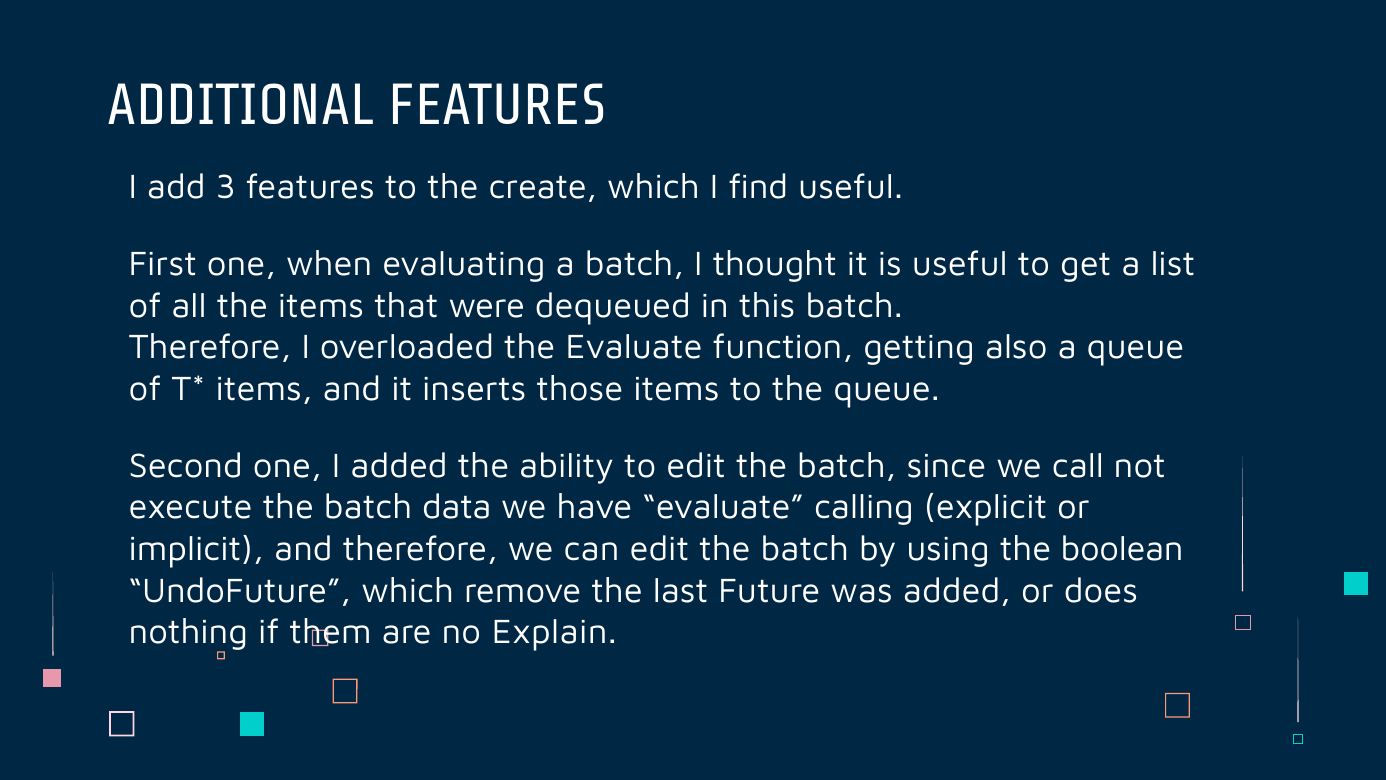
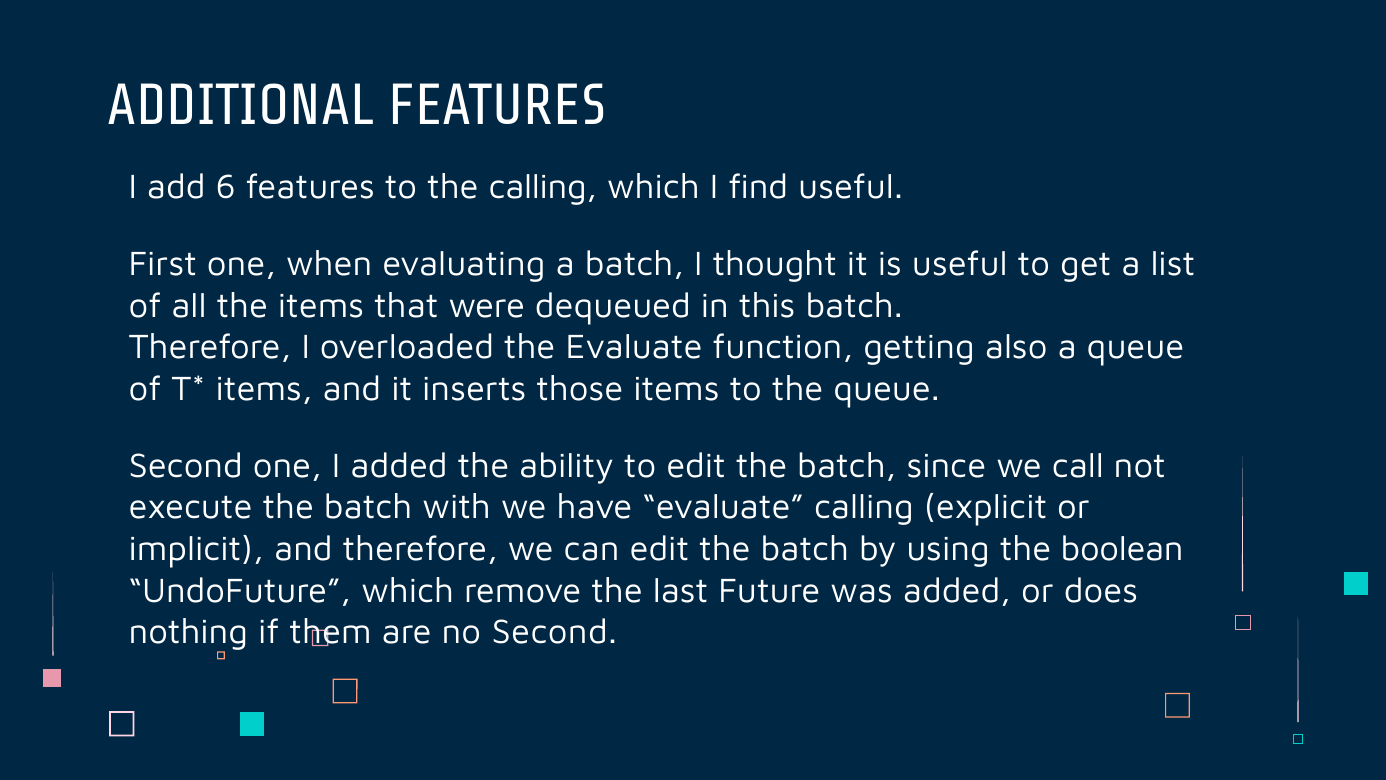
3: 3 -> 6 (226, 187)
the create: create -> calling (543, 187)
data: data -> with (457, 507)
no Explain: Explain -> Second (554, 632)
